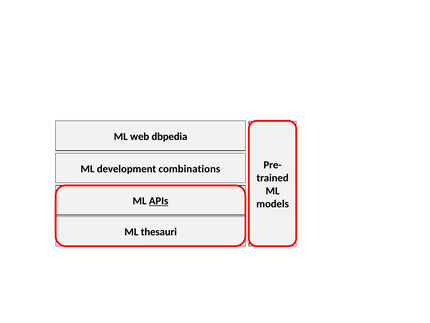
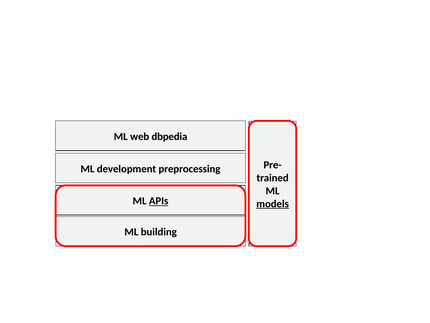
combinations: combinations -> preprocessing (189, 169)
models underline: none -> present (273, 203)
thesauri: thesauri -> building (159, 232)
